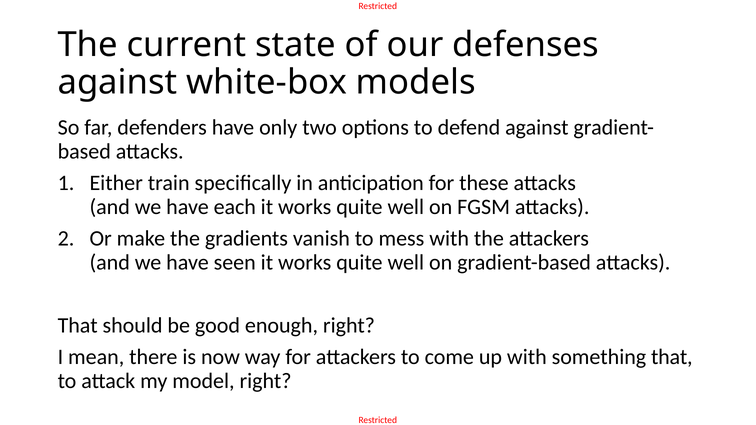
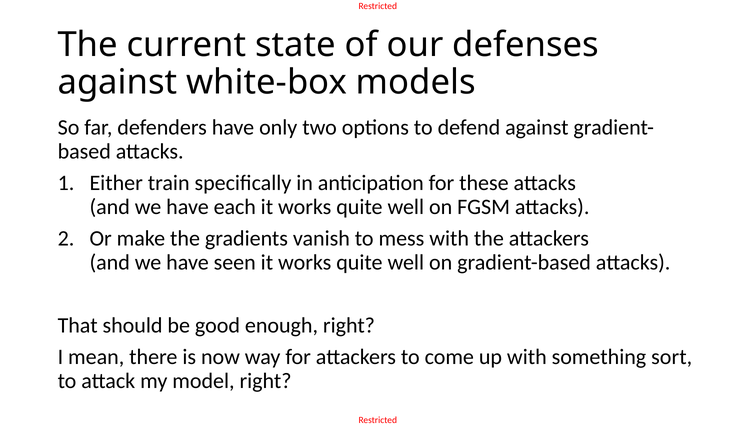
something that: that -> sort (672, 357)
